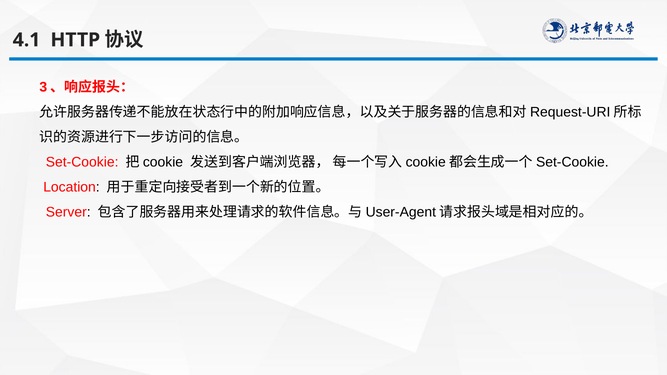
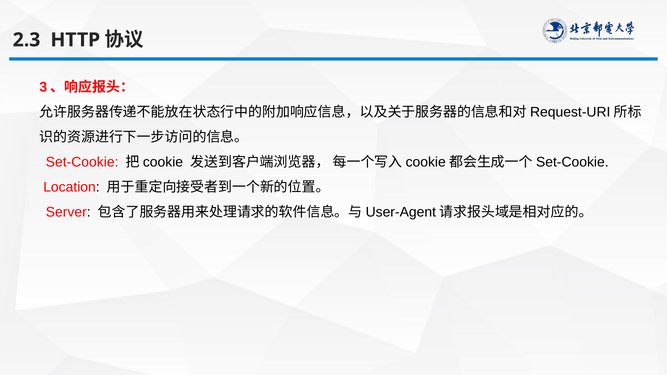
4.1: 4.1 -> 2.3 (27, 40)
